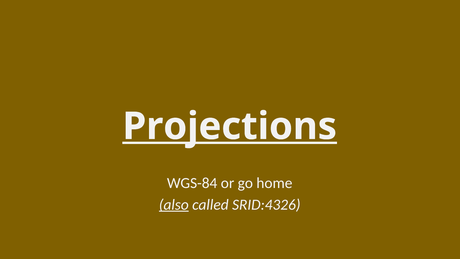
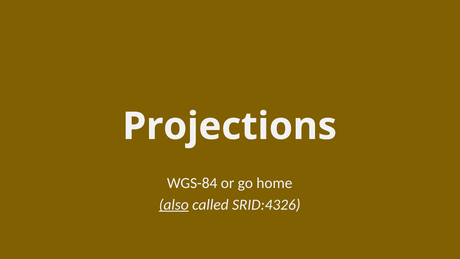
Projections underline: present -> none (230, 126)
